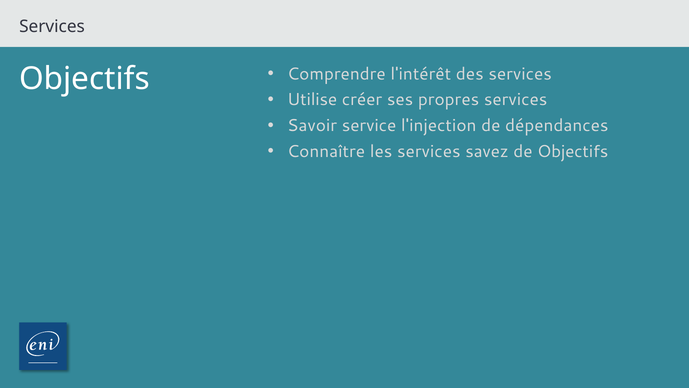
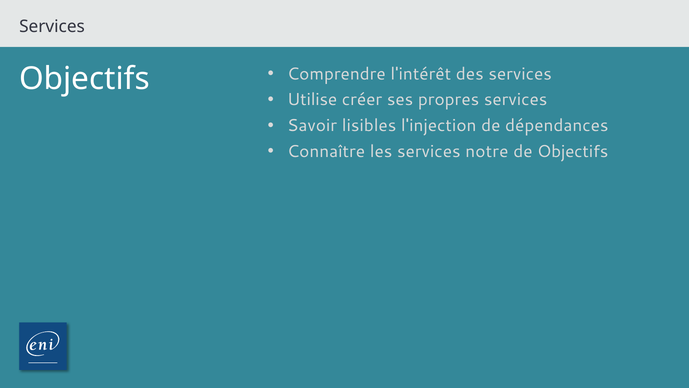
service: service -> lisibles (369, 125)
savez: savez -> notre (487, 151)
